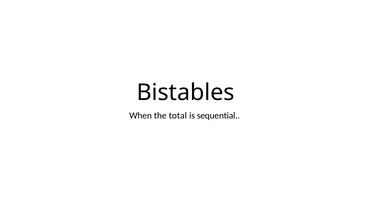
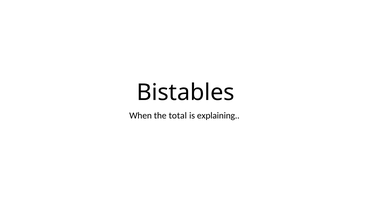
sequential: sequential -> explaining (218, 116)
